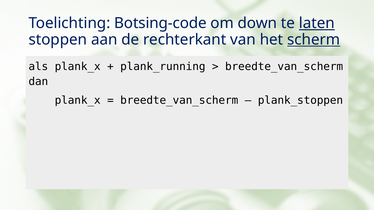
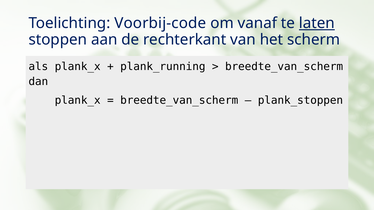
Botsing-code: Botsing-code -> Voorbij-code (160, 23)
down: down -> vanaf (257, 23)
scherm underline: present -> none (314, 40)
